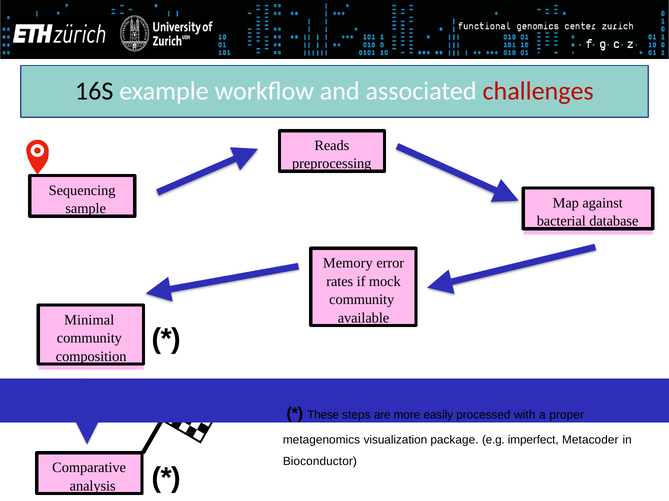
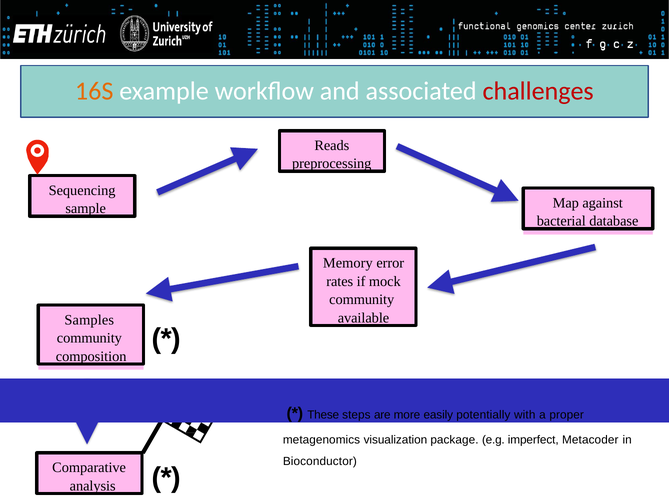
16S colour: black -> orange (94, 91)
Minimal: Minimal -> Samples (89, 320)
processed: processed -> potentially (483, 415)
